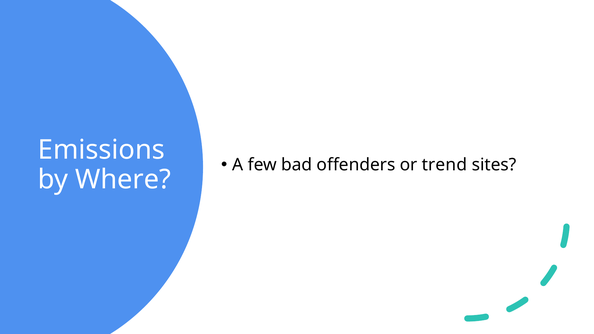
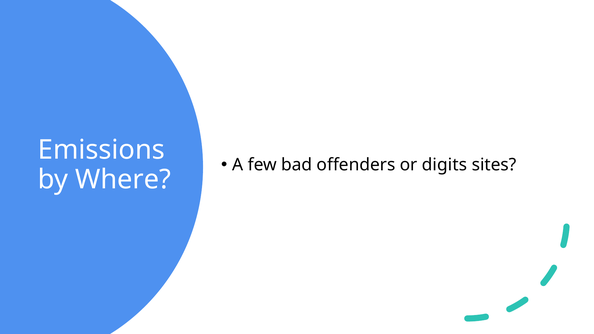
trend: trend -> digits (445, 165)
